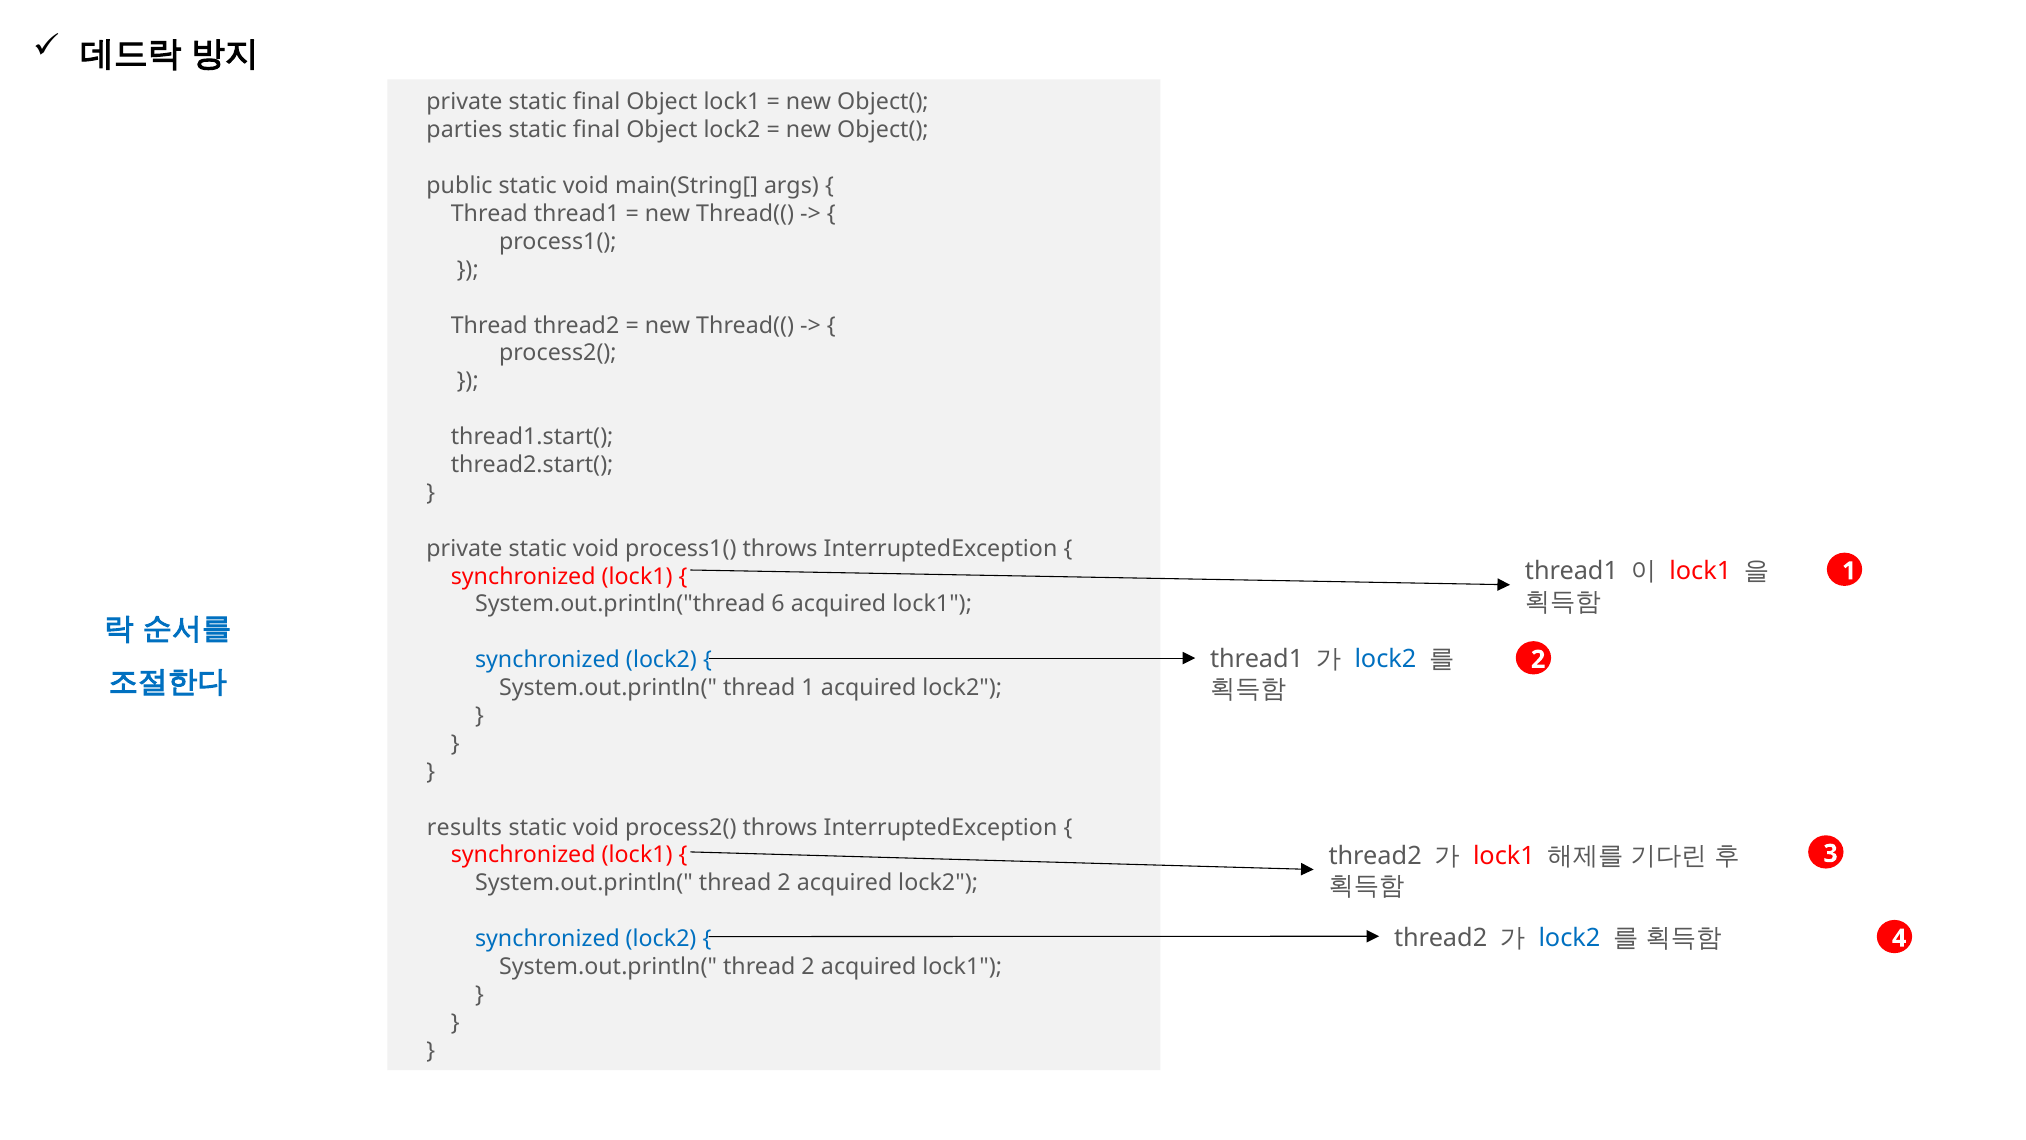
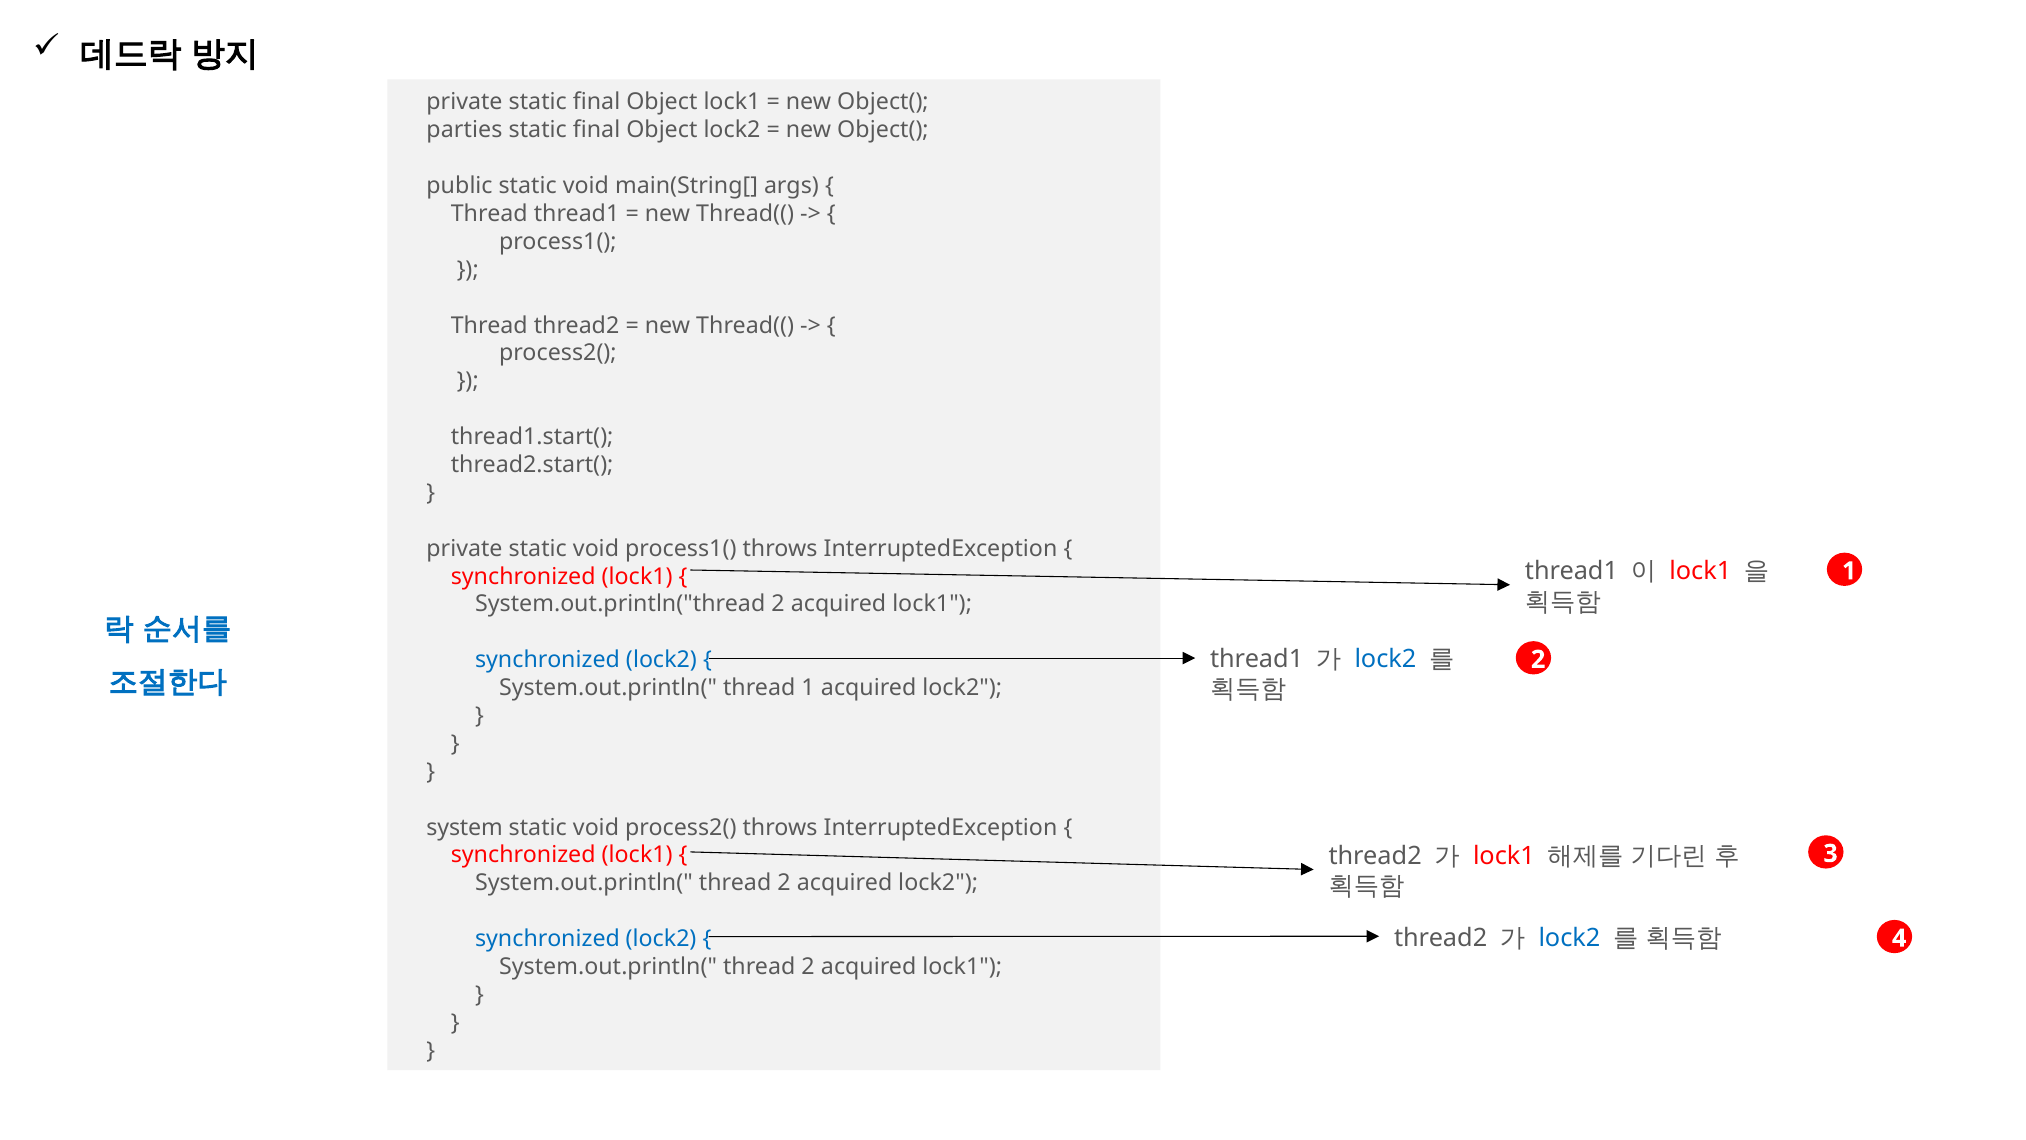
System.out.println("thread 6: 6 -> 2 (778, 604)
results: results -> system (465, 827)
